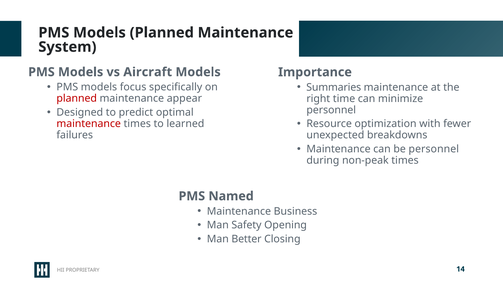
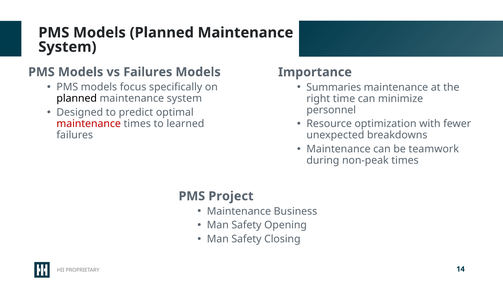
vs Aircraft: Aircraft -> Failures (148, 72)
planned colour: red -> black (77, 98)
appear: appear -> system (184, 98)
be personnel: personnel -> teamwork (434, 149)
Named: Named -> Project (231, 196)
Better: Better -> Safety (246, 239)
